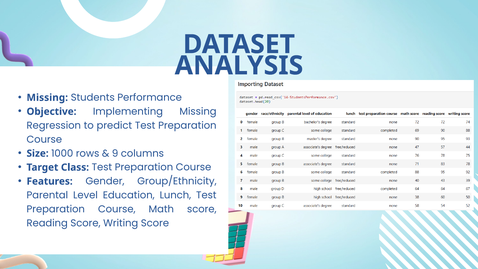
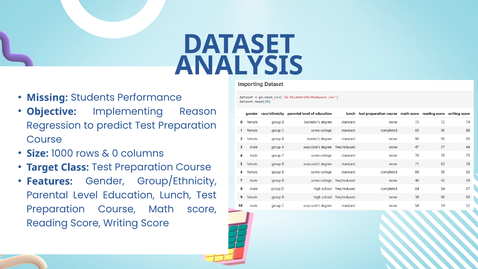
Implementing Missing: Missing -> Reason (198, 112)
9: 9 -> 0 (115, 153)
